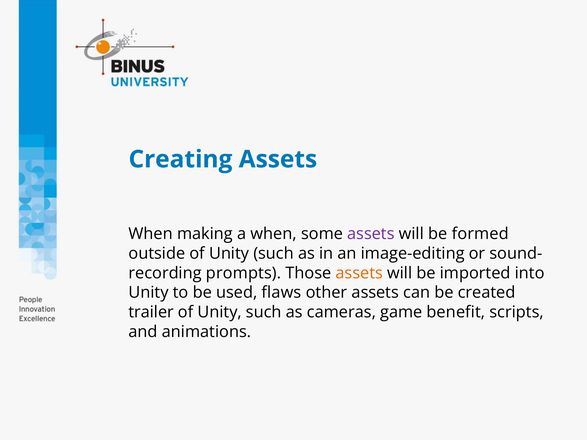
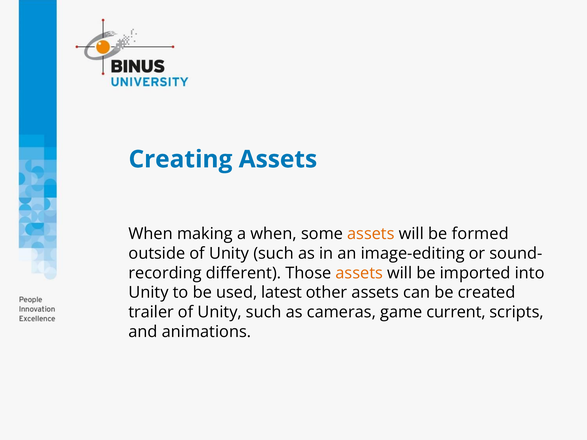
assets colour: purple -> orange (371, 234)
prompts: prompts -> different (244, 273)
flaws: flaws -> latest (282, 293)
benefit: benefit -> current (456, 312)
